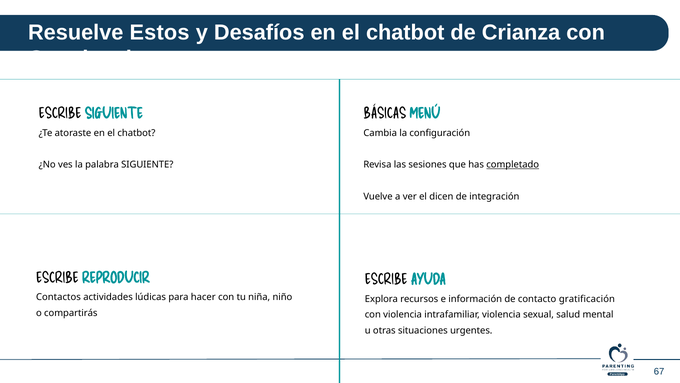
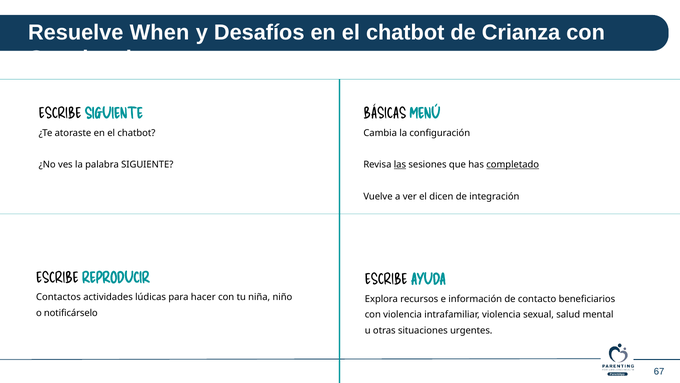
Estos: Estos -> When (160, 33)
las underline: none -> present (400, 165)
gratificación: gratificación -> beneficiarios (587, 299)
compartirás: compartirás -> notificárselo (71, 313)
